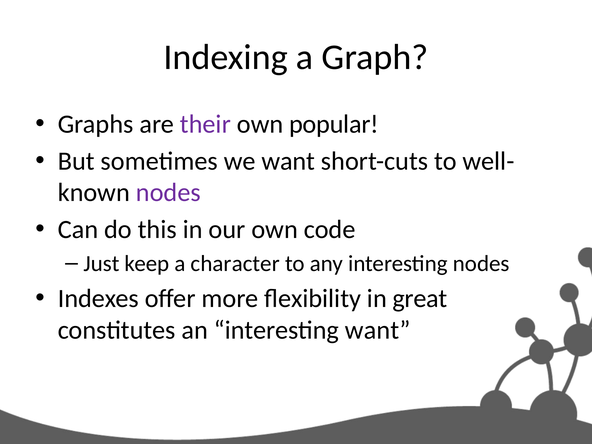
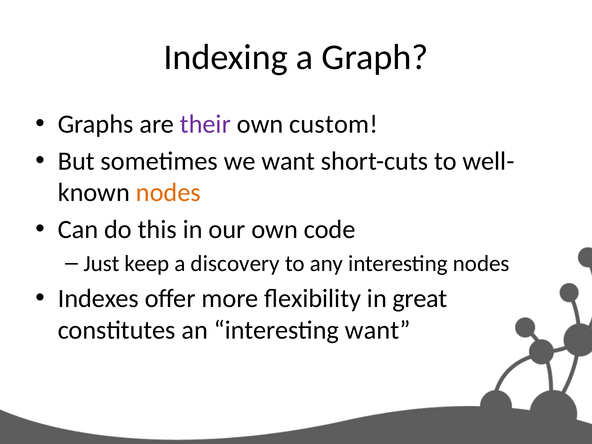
popular: popular -> custom (334, 124)
nodes colour: purple -> orange (168, 193)
character: character -> discovery (235, 263)
